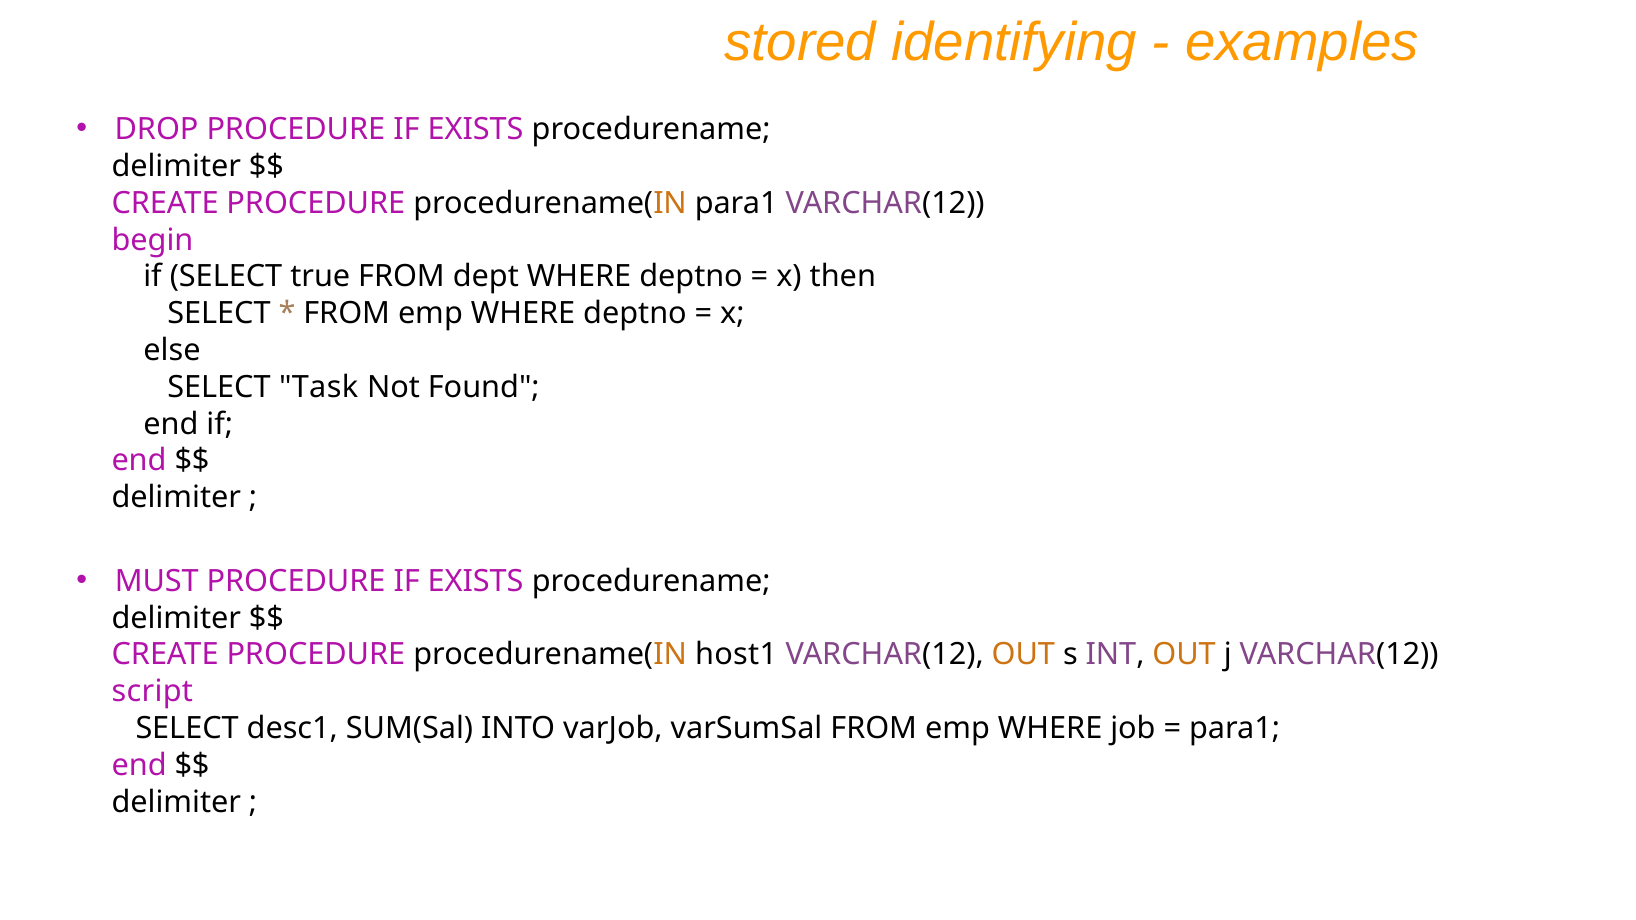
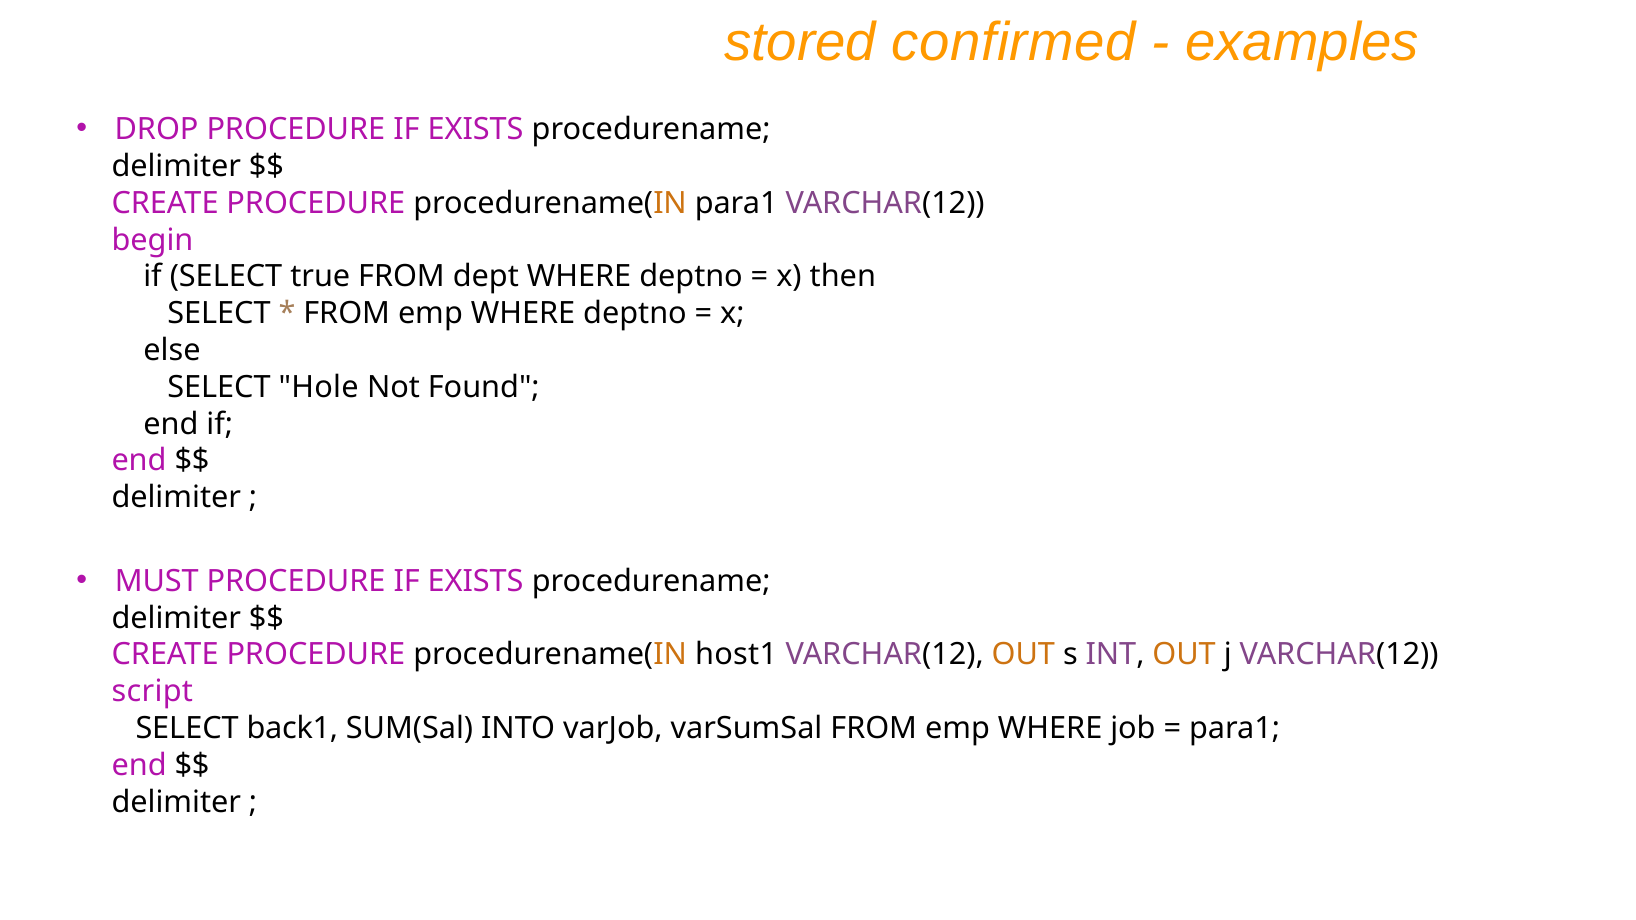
identifying: identifying -> confirmed (1014, 43)
Task: Task -> Hole (319, 387)
desc1: desc1 -> back1 (292, 728)
